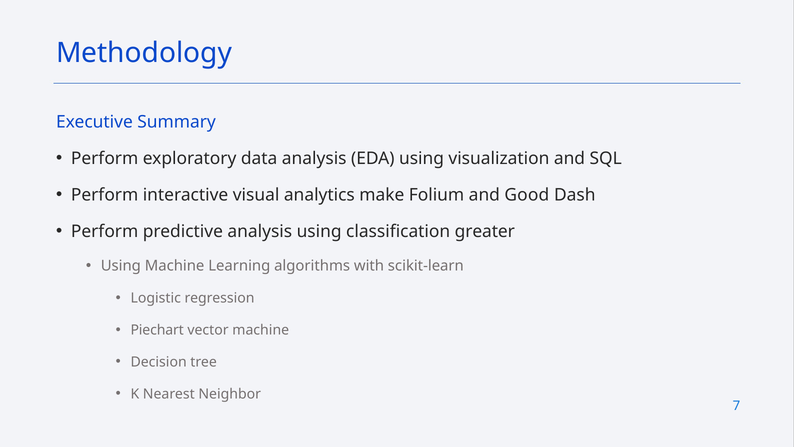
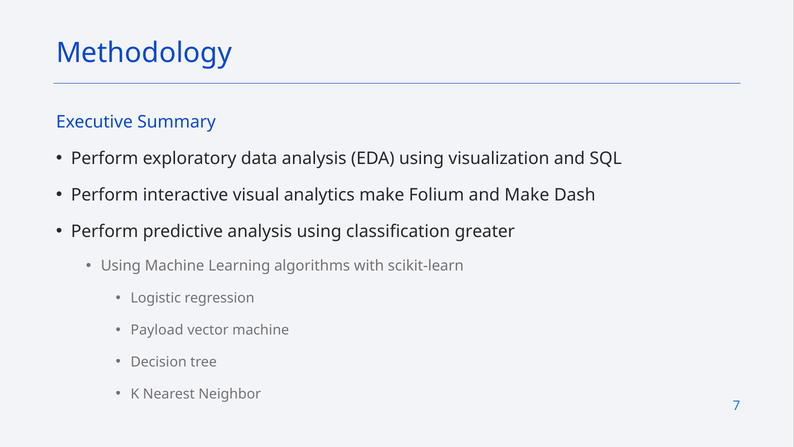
and Good: Good -> Make (527, 195)
Piechart: Piechart -> Payload (157, 330)
